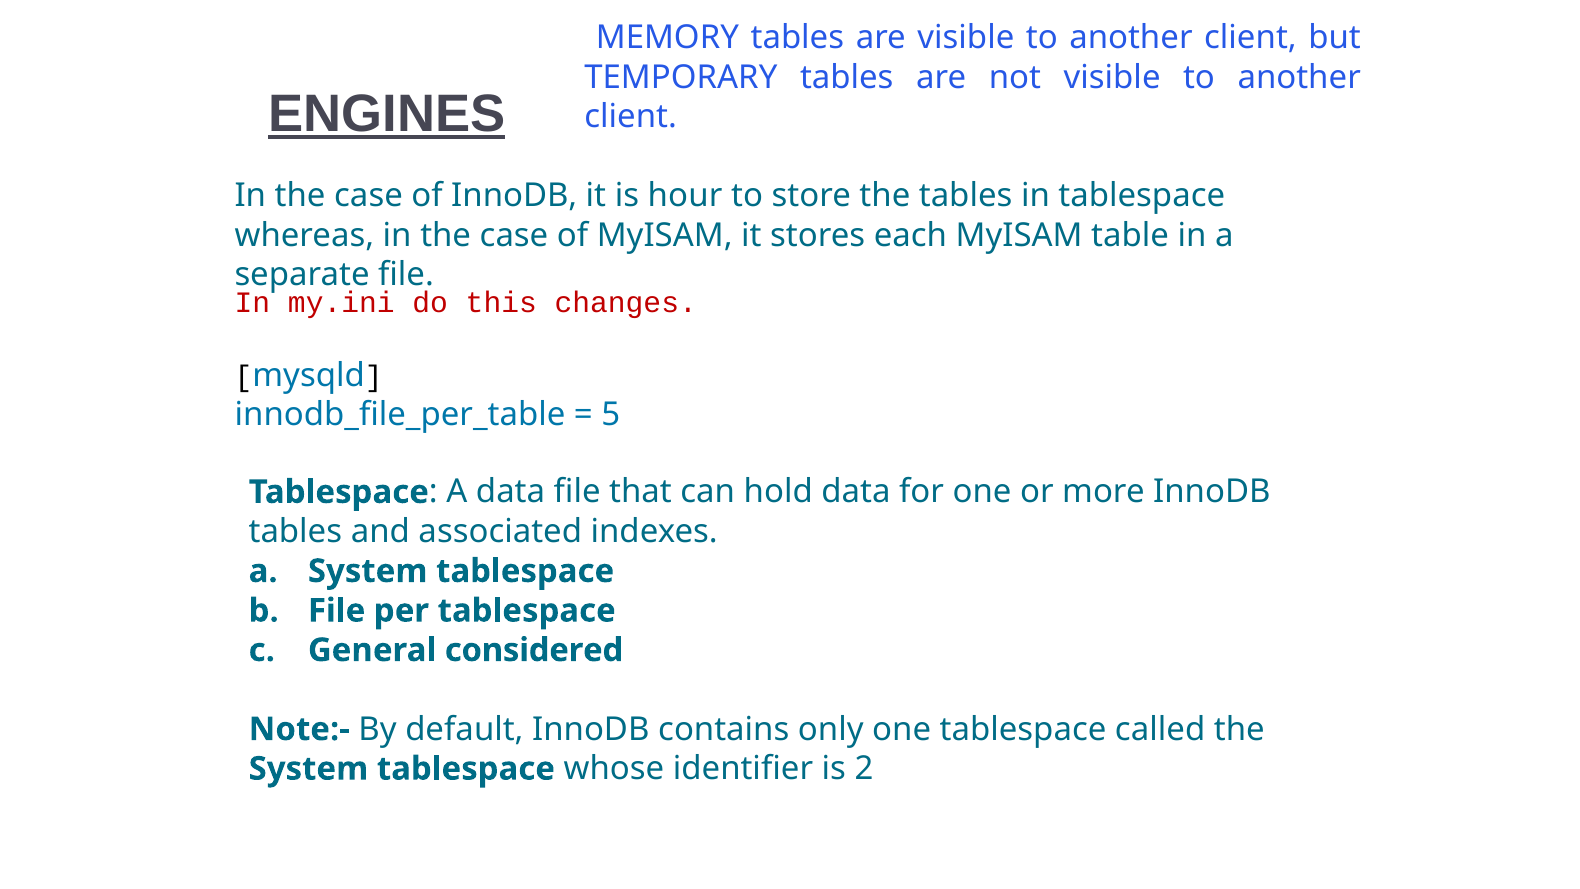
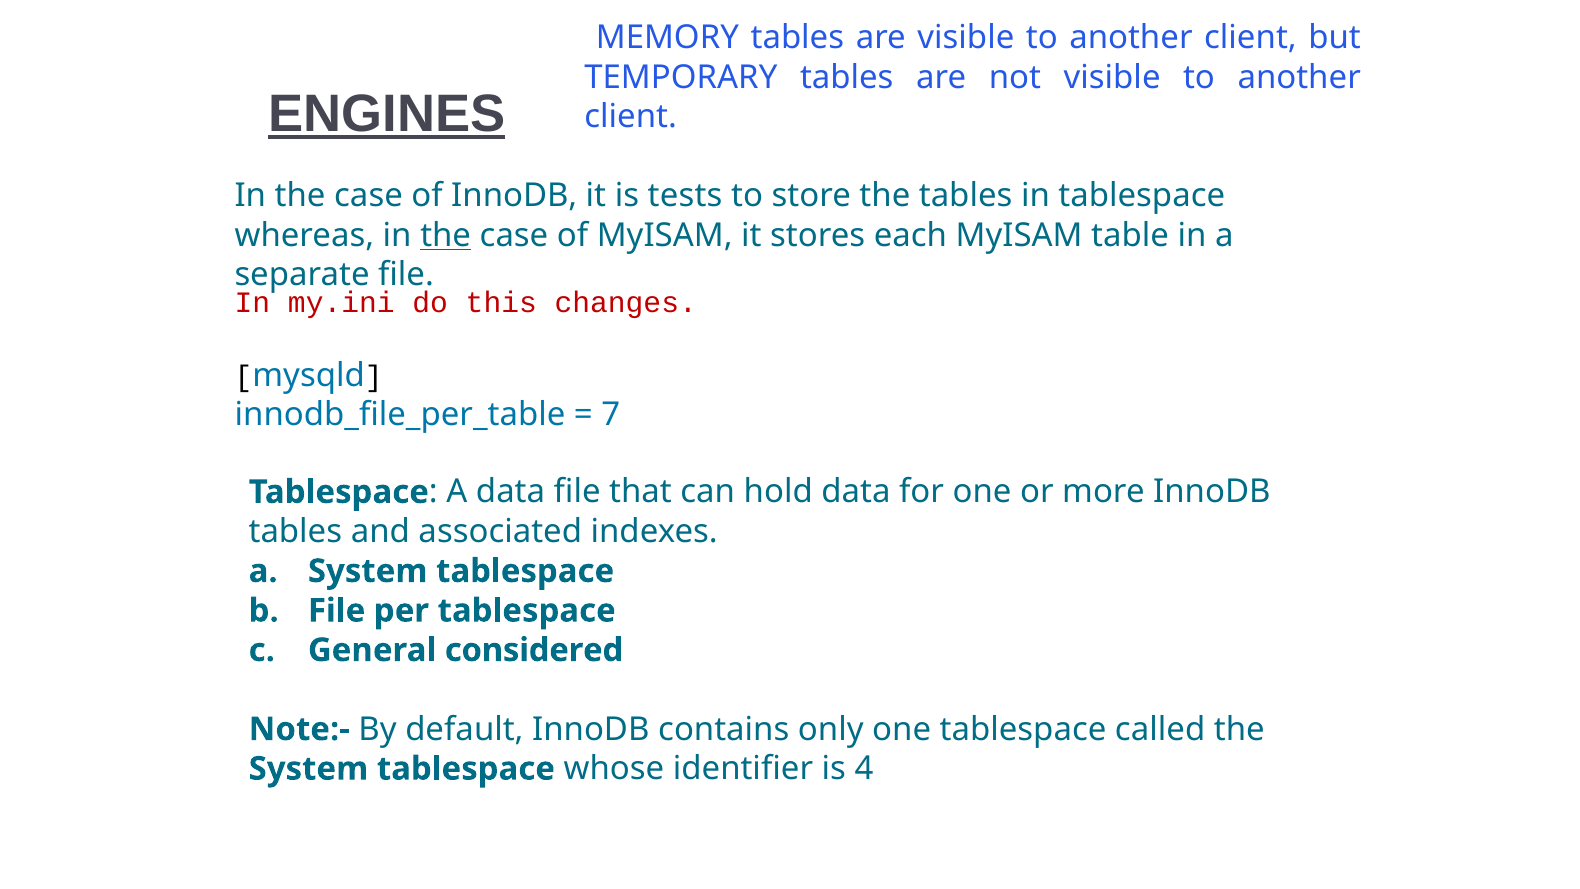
hour: hour -> tests (685, 196)
the underline: none -> present (446, 235)
5: 5 -> 7 (611, 415)
2: 2 -> 4 (864, 769)
